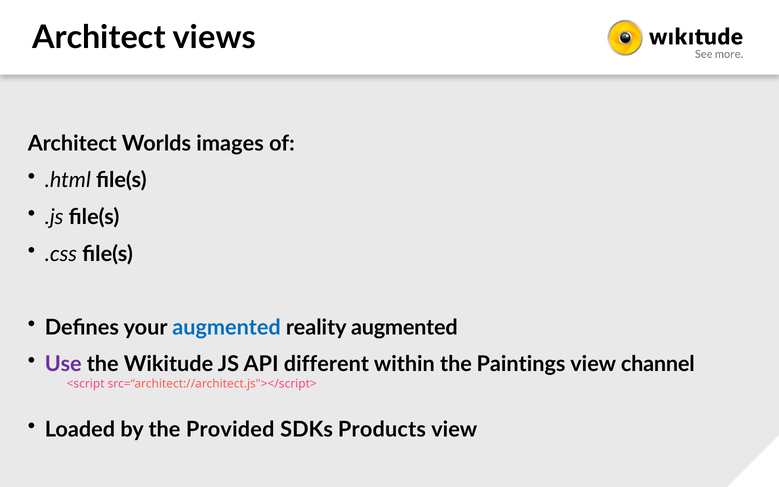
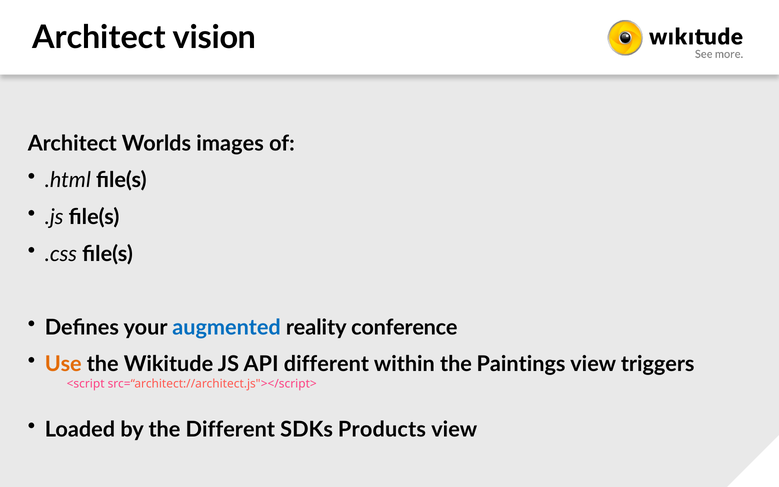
views: views -> vision (214, 38)
reality augmented: augmented -> conference (404, 327)
Use colour: purple -> orange (63, 364)
channel: channel -> triggers (658, 364)
the Provided: Provided -> Different (230, 430)
